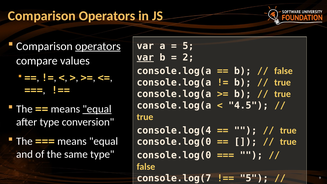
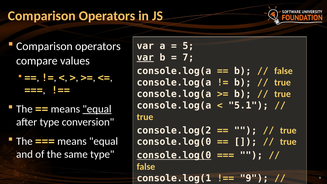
operators underline: present -> none (98, 46)
2: 2 -> 7 (188, 58)
4.5: 4.5 -> 5.1 (248, 105)
console.log(4: console.log(4 -> console.log(2 (174, 130)
console.log(0 underline: none -> present (174, 155)
console.log(7: console.log(7 -> console.log(1 (174, 178)
5: 5 -> 9 (254, 178)
